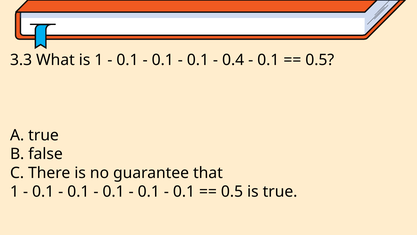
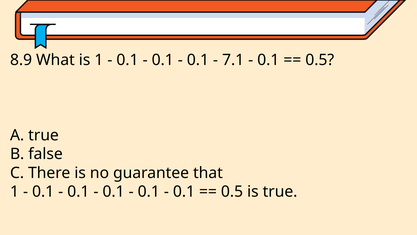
3.3: 3.3 -> 8.9 (21, 60)
0.4: 0.4 -> 7.1 (233, 60)
